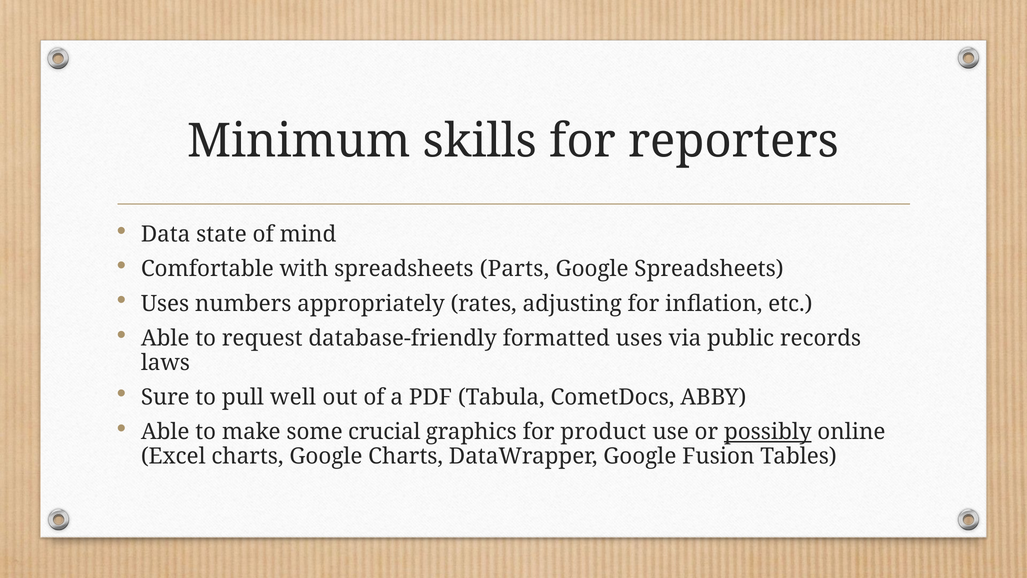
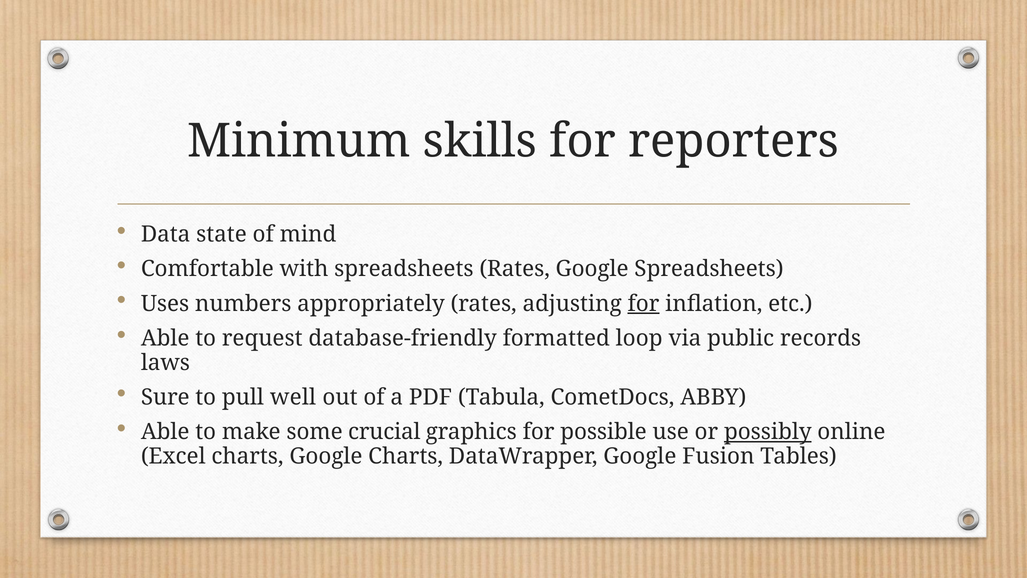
spreadsheets Parts: Parts -> Rates (515, 269)
for underline: none -> present (643, 304)
formatted uses: uses -> loop (639, 338)
product: product -> possible (604, 432)
